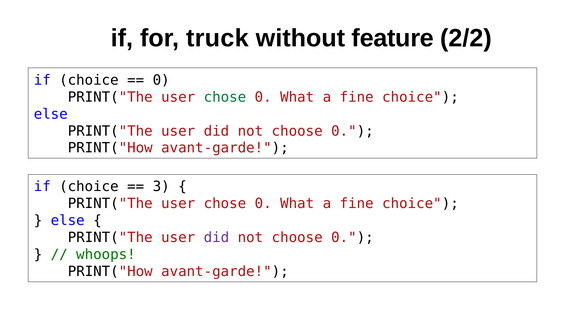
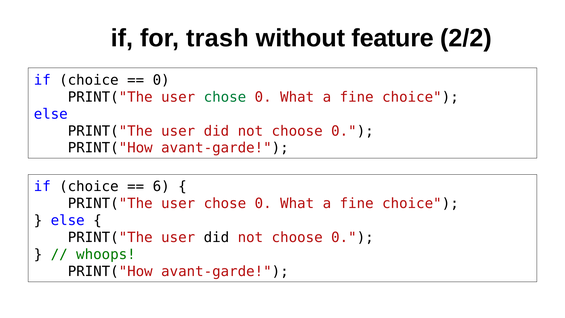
truck: truck -> trash (218, 38)
3: 3 -> 6 (161, 187)
did colour: purple -> black (216, 237)
